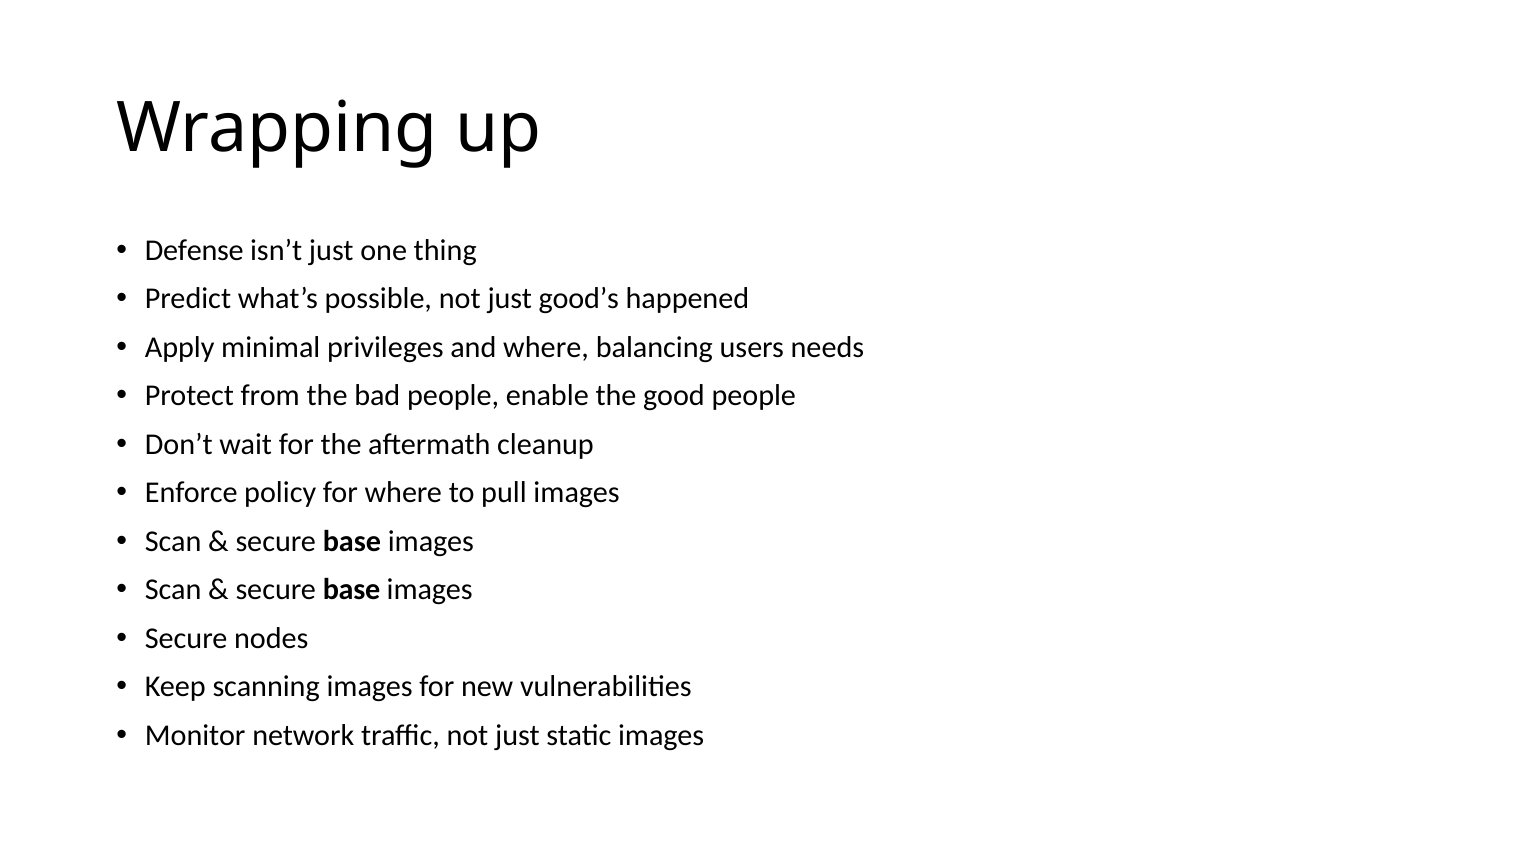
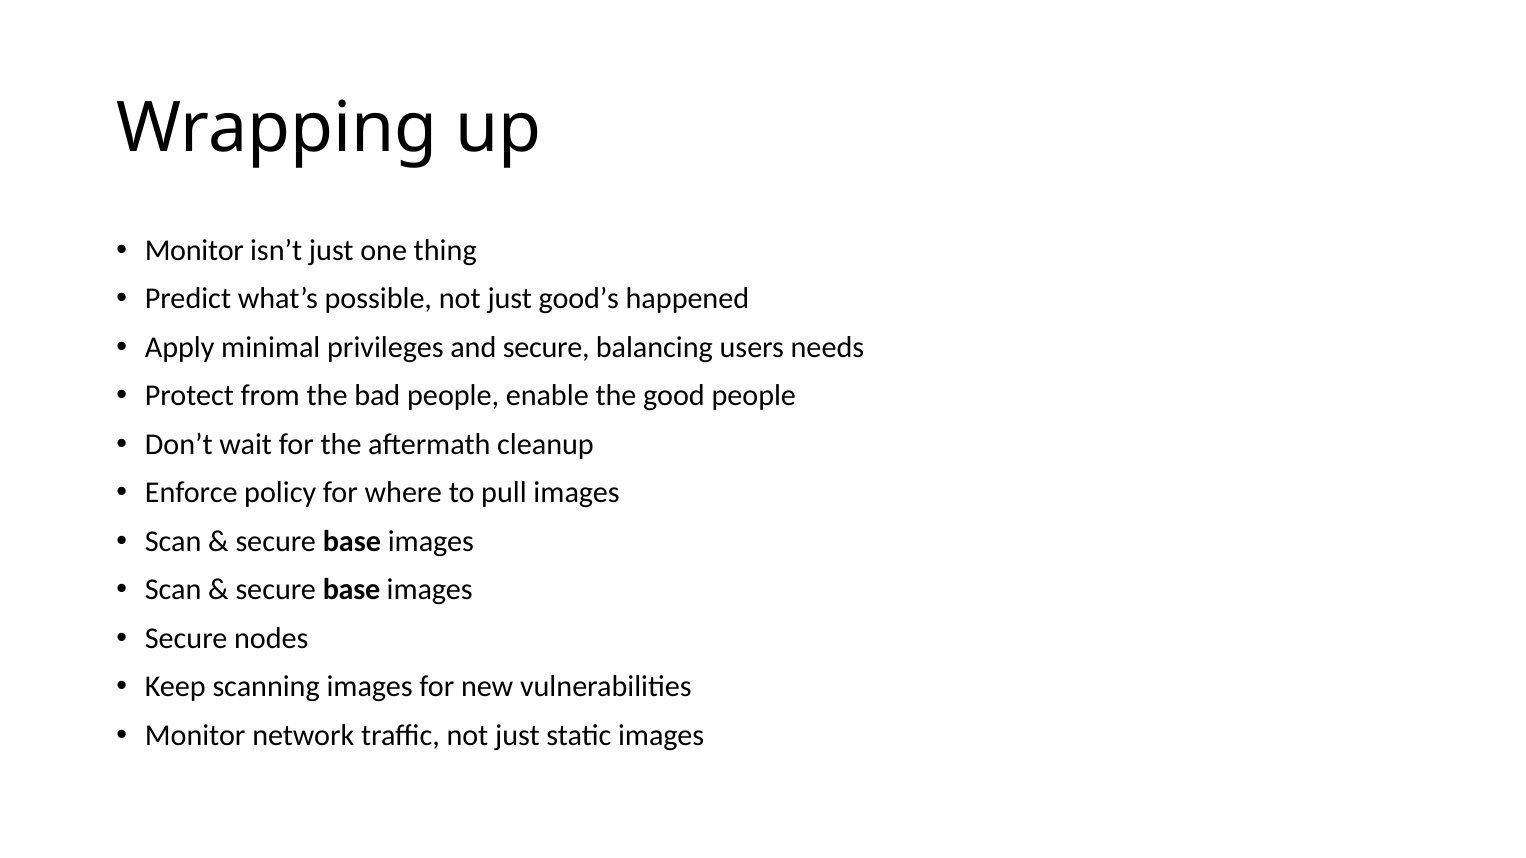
Defense: Defense -> Monitor (194, 250)
and where: where -> secure (546, 347)
